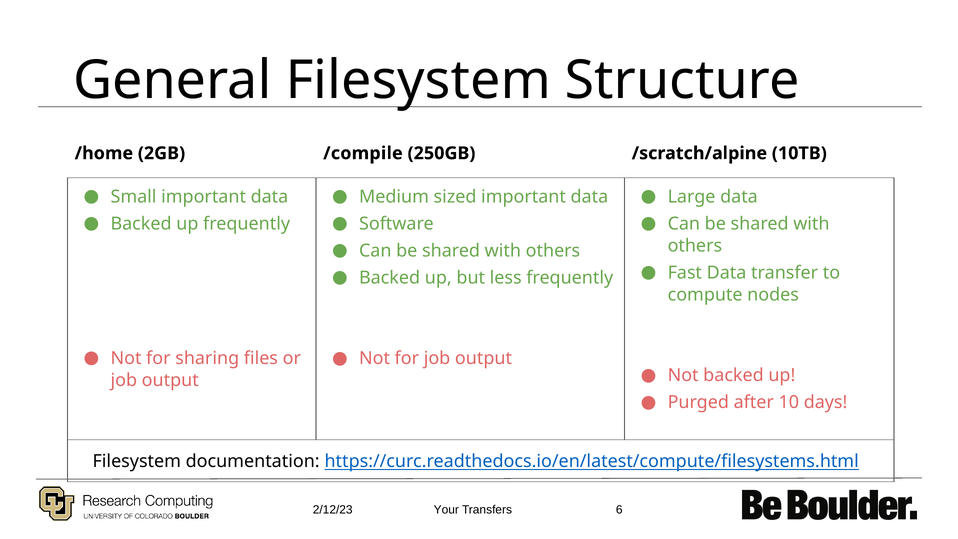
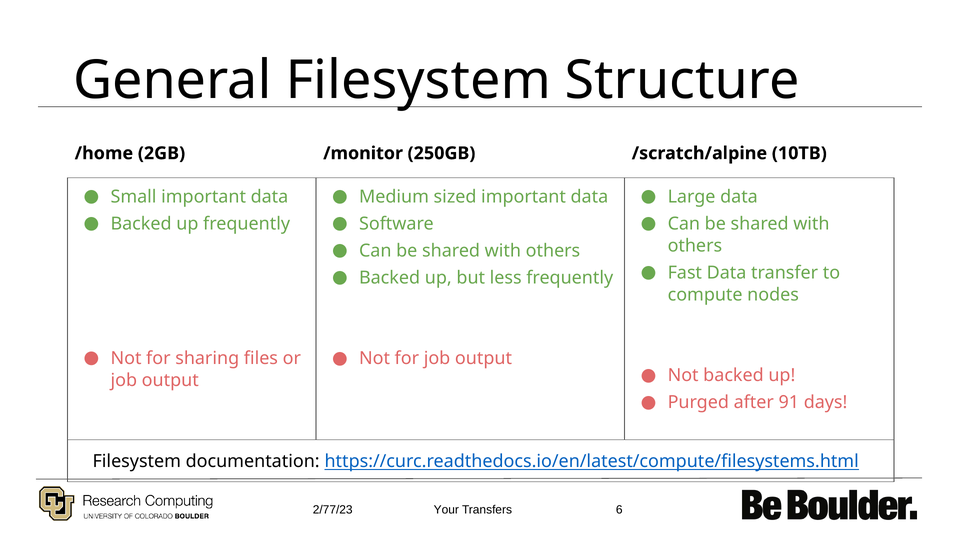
/compile: /compile -> /monitor (363, 153)
10: 10 -> 91 (789, 402)
2/12/23: 2/12/23 -> 2/77/23 (333, 510)
